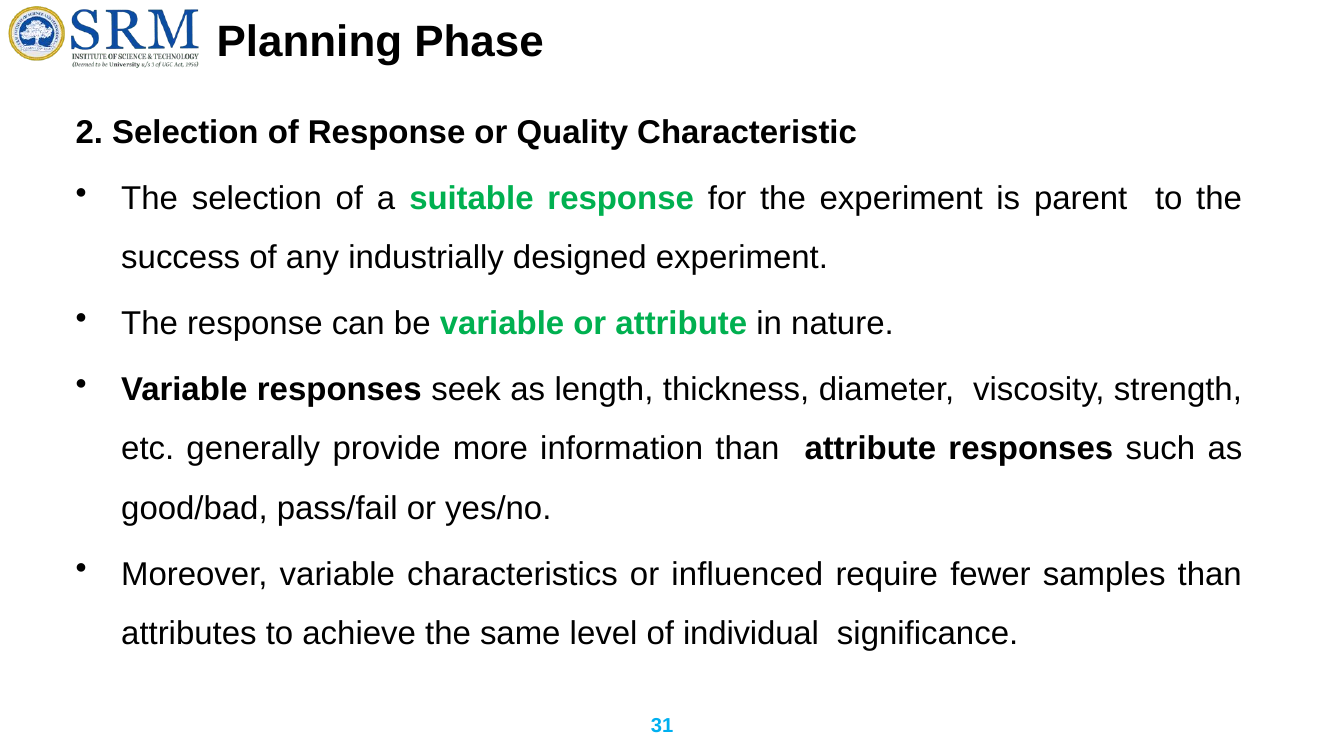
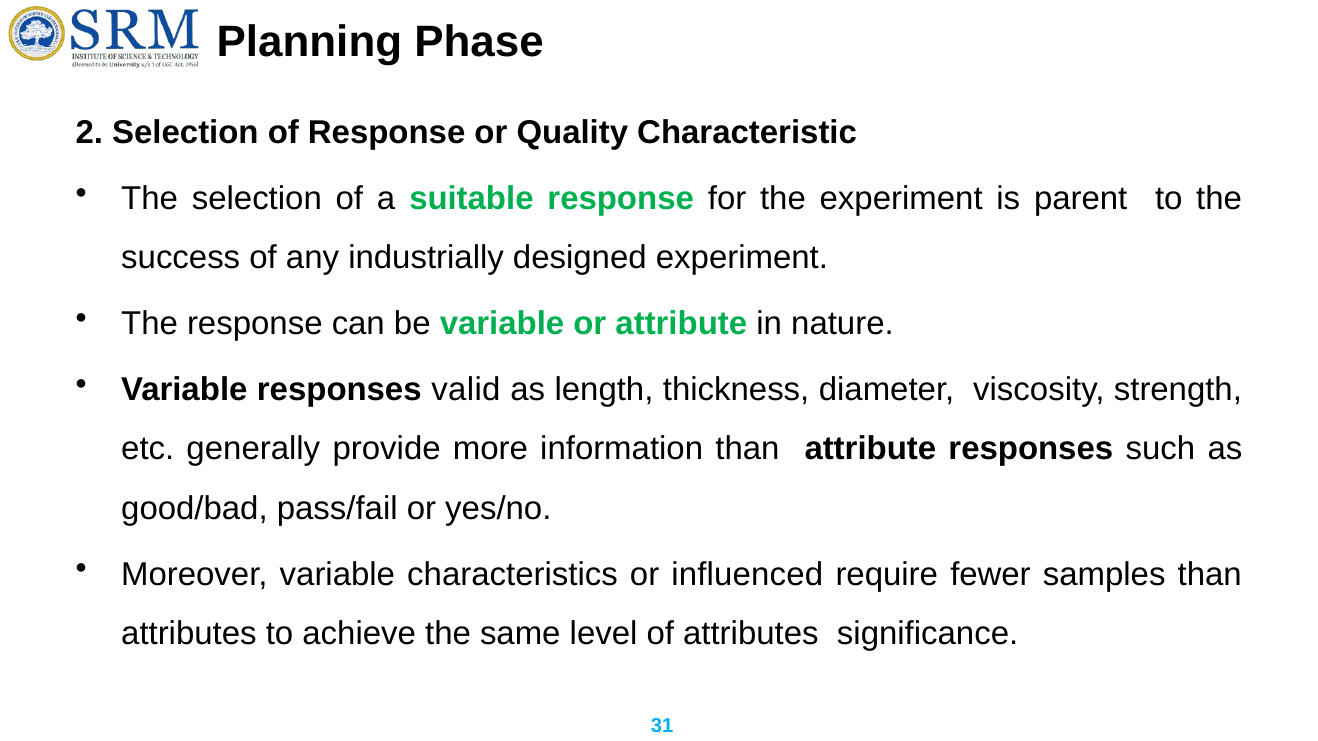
seek: seek -> valid (466, 390)
of individual: individual -> attributes (751, 634)
